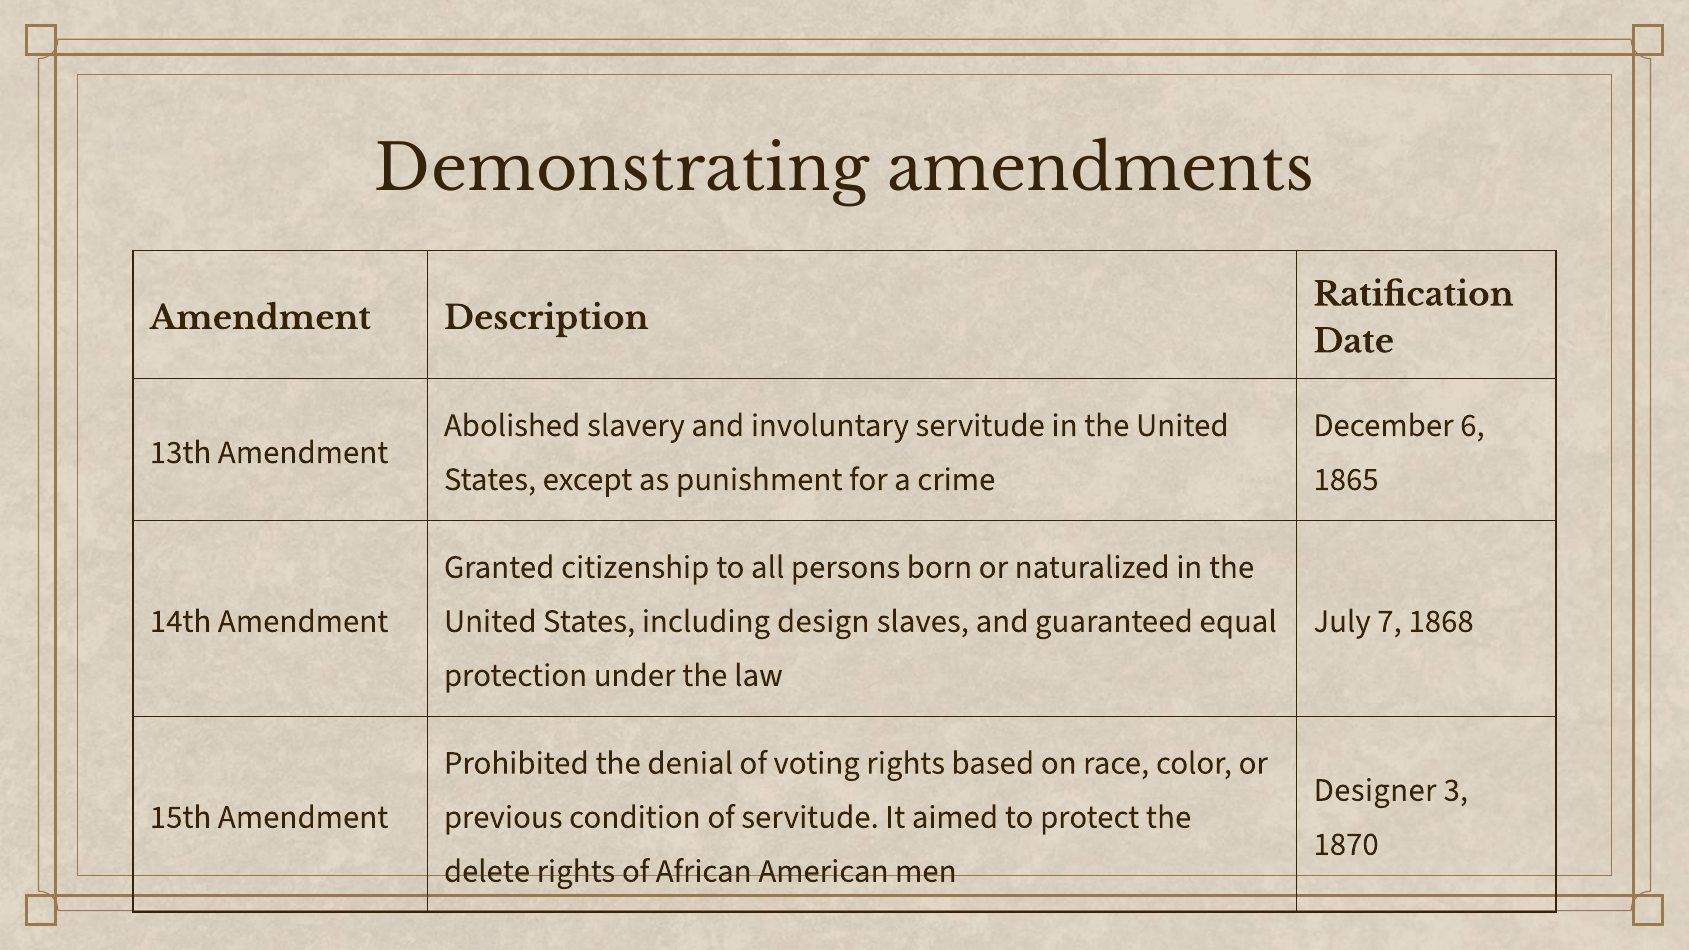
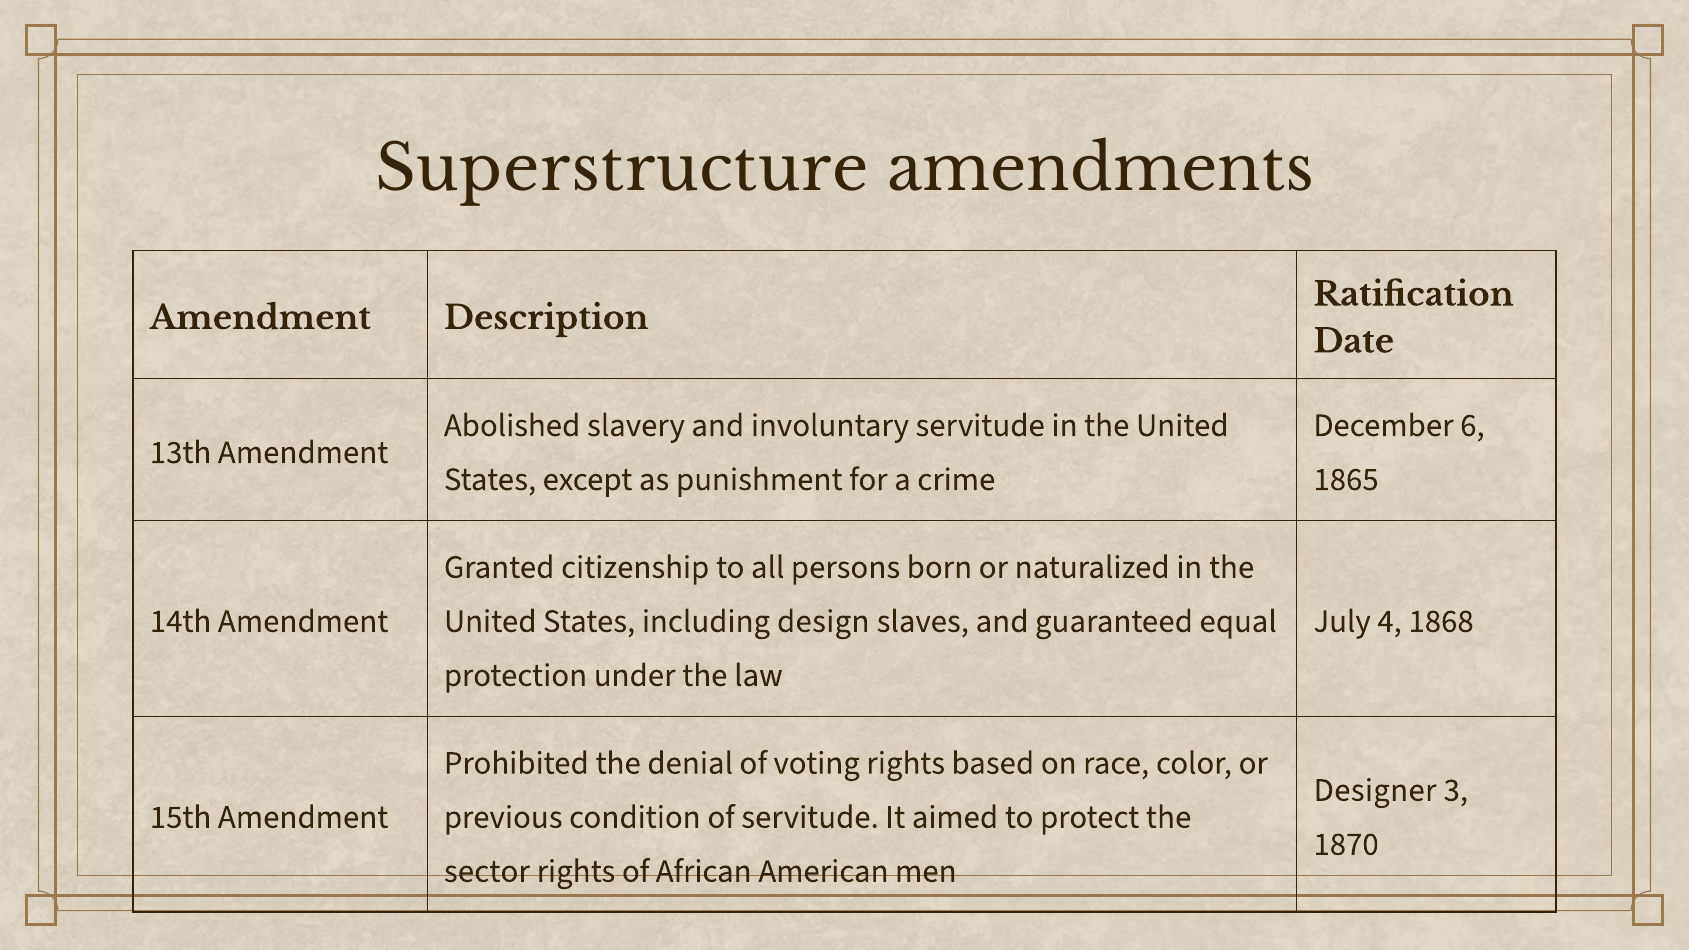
Demonstrating: Demonstrating -> Superstructure (622, 170)
7: 7 -> 4 (1390, 621)
delete: delete -> sector (487, 871)
